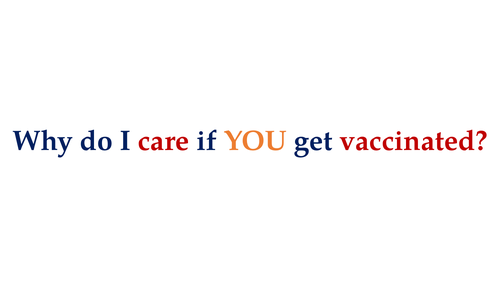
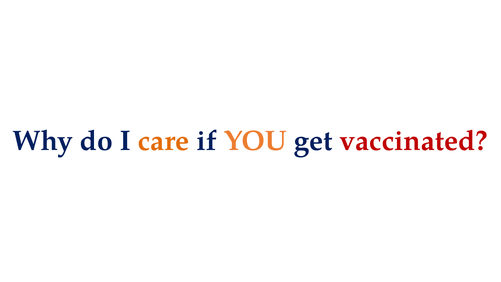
care colour: red -> orange (164, 141)
